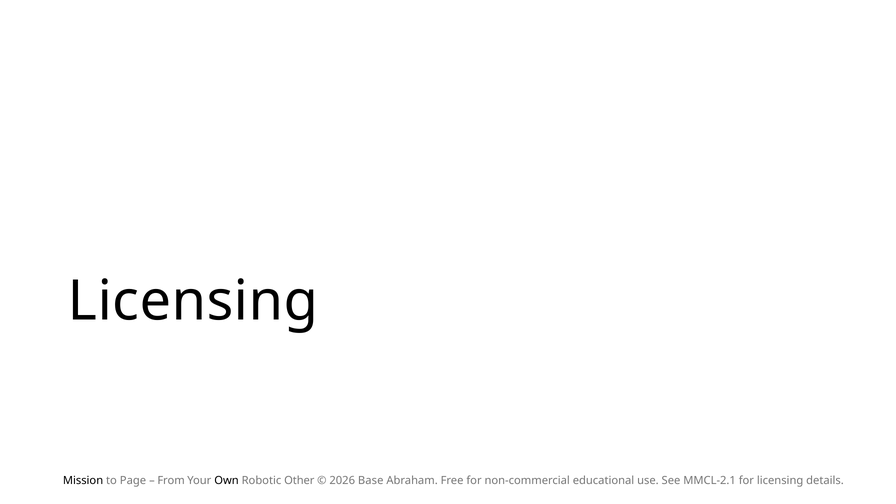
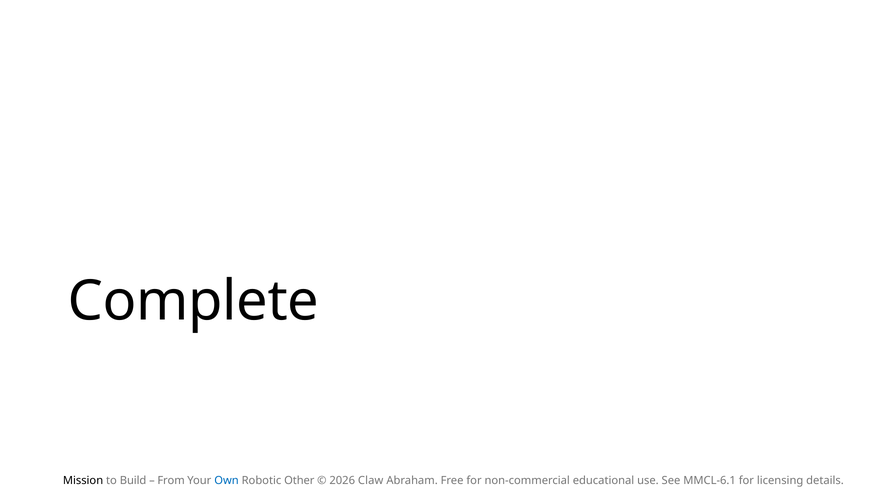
Licensing: Licensing -> Complete (193, 301)
Page: Page -> Build (133, 480)
Own colour: black -> blue (227, 480)
Base: Base -> Claw (371, 480)
MMCL-2.1: MMCL-2.1 -> MMCL-6.1 (710, 480)
